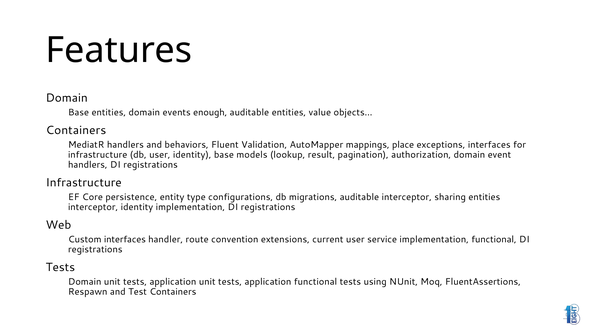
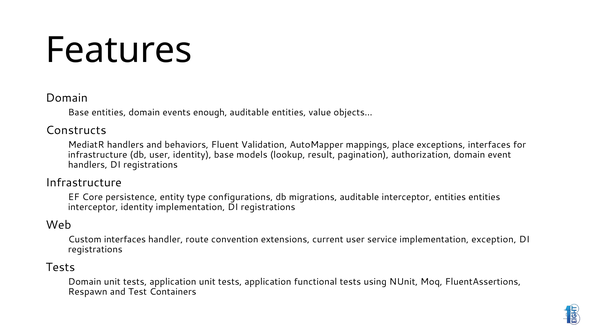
Containers: Containers -> Constructs (76, 130)
interceptor sharing: sharing -> entities (450, 197)
implementation functional: functional -> exception (494, 240)
